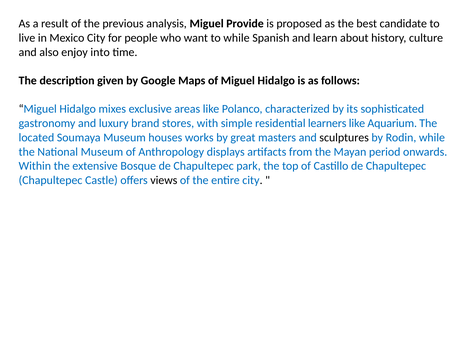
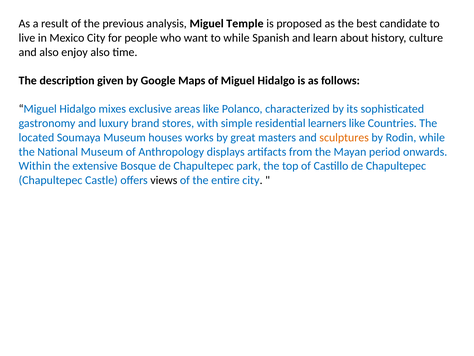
Provide: Provide -> Temple (245, 24)
enjoy into: into -> also (100, 52)
Aquarium: Aquarium -> Countries (392, 123)
sculptures colour: black -> orange (344, 137)
